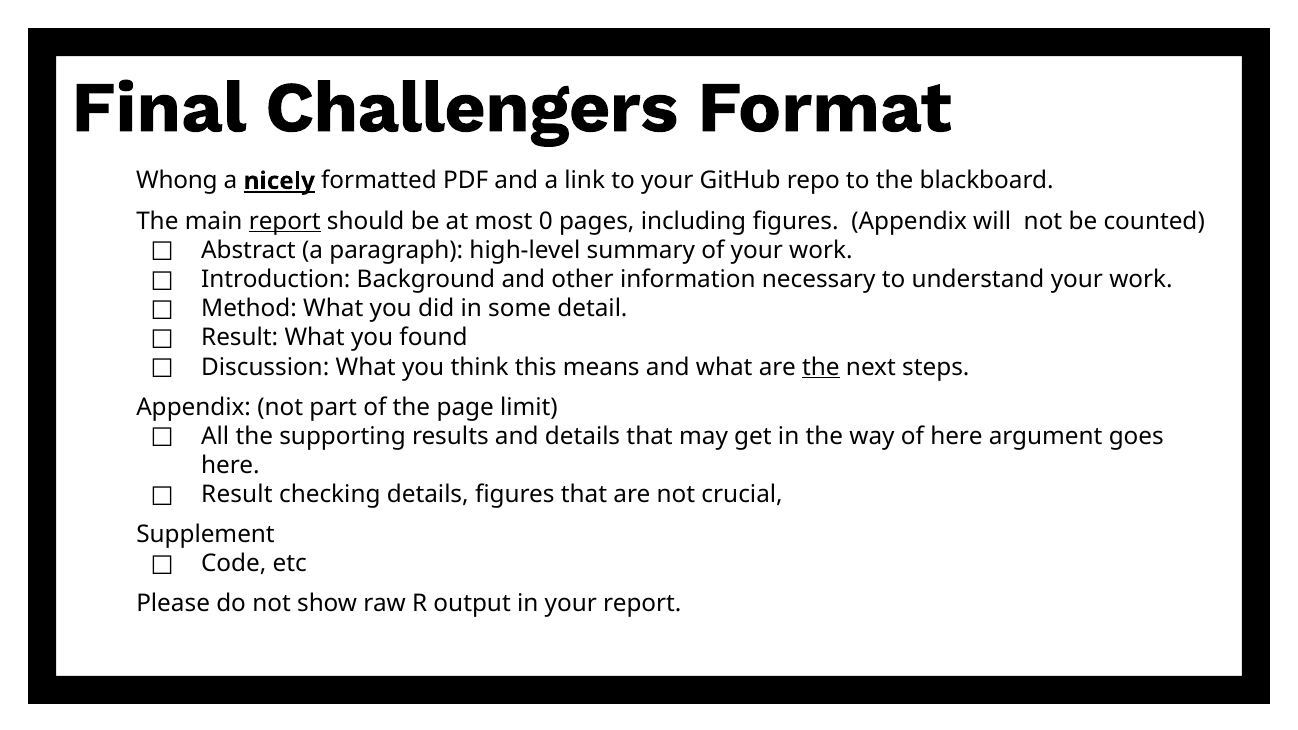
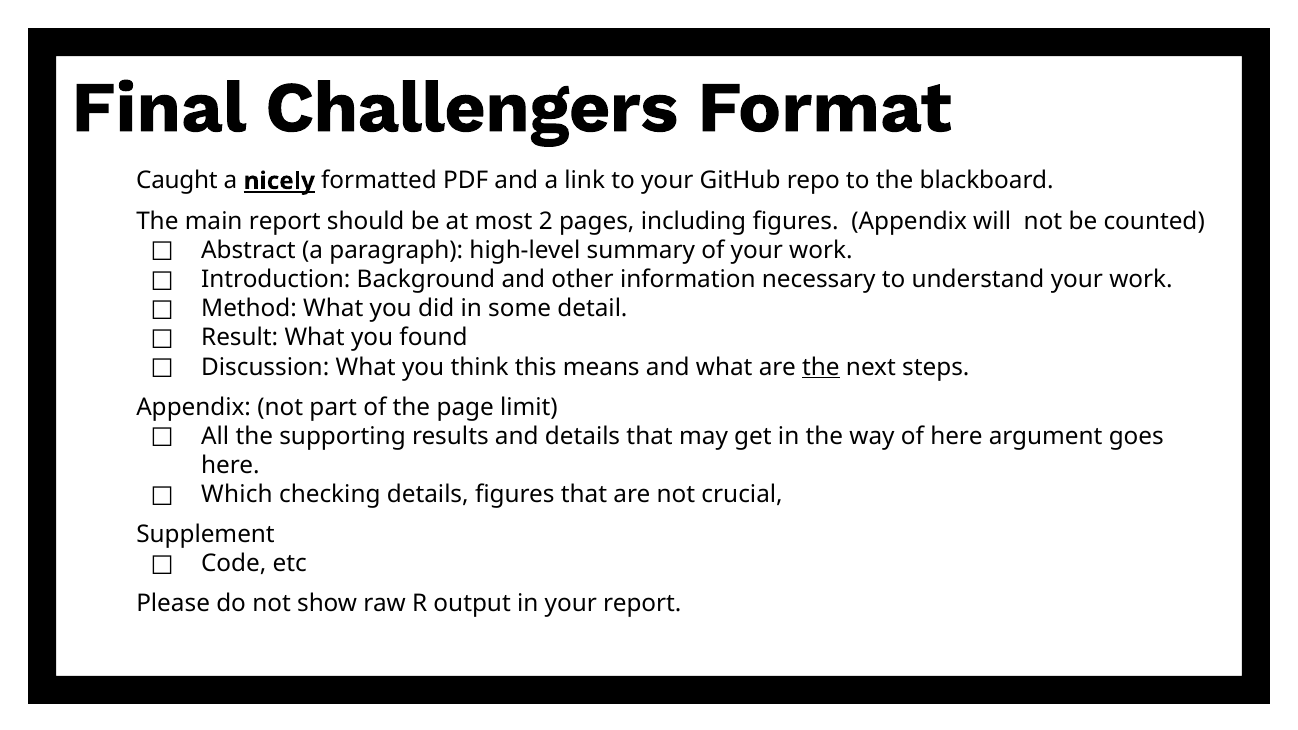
Whong: Whong -> Caught (177, 181)
report underline: present -> none (285, 221)
0: 0 -> 2 (546, 221)
Result: Result -> Which (237, 495)
